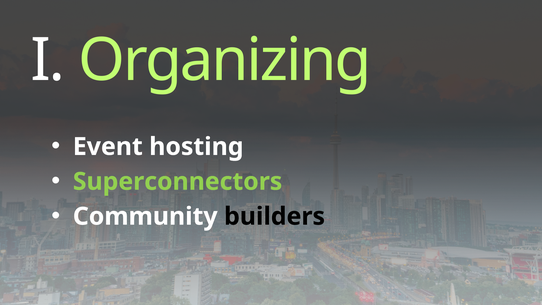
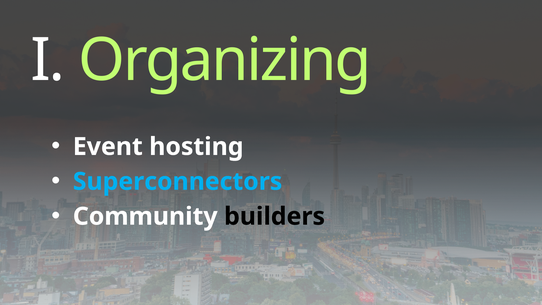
Superconnectors colour: light green -> light blue (178, 182)
